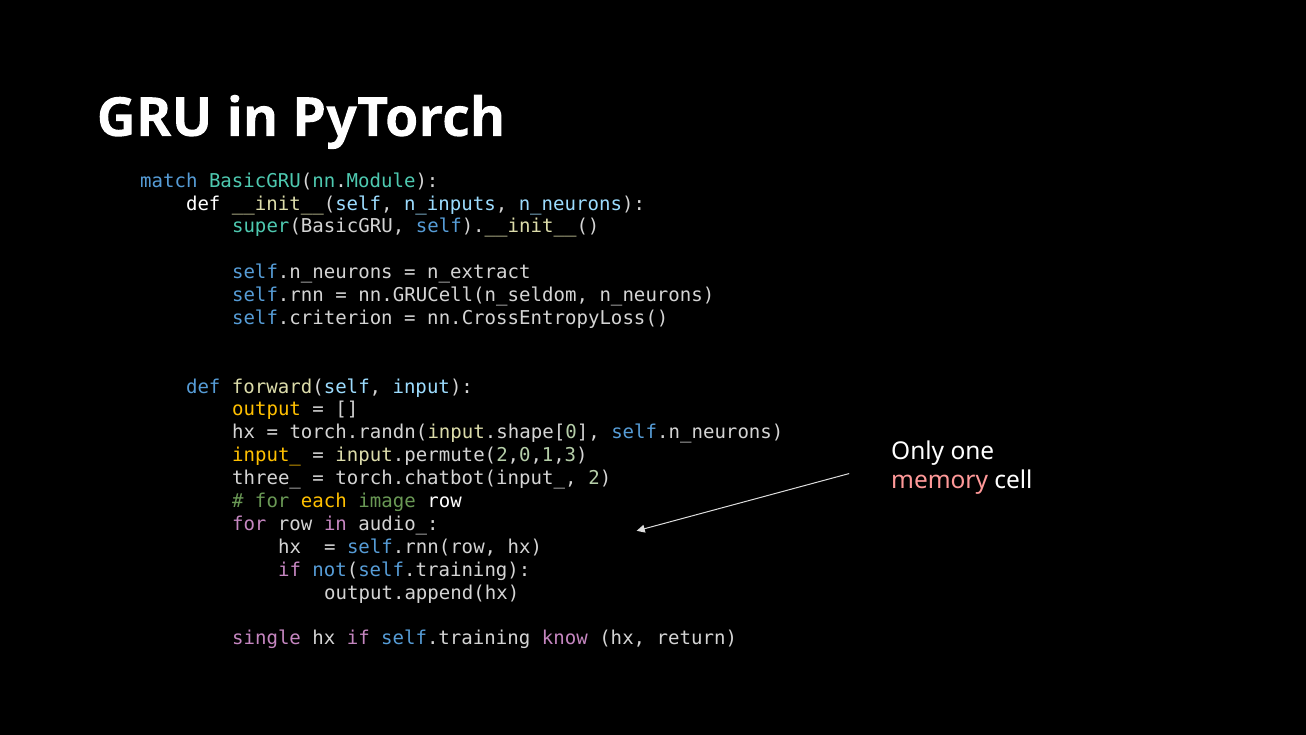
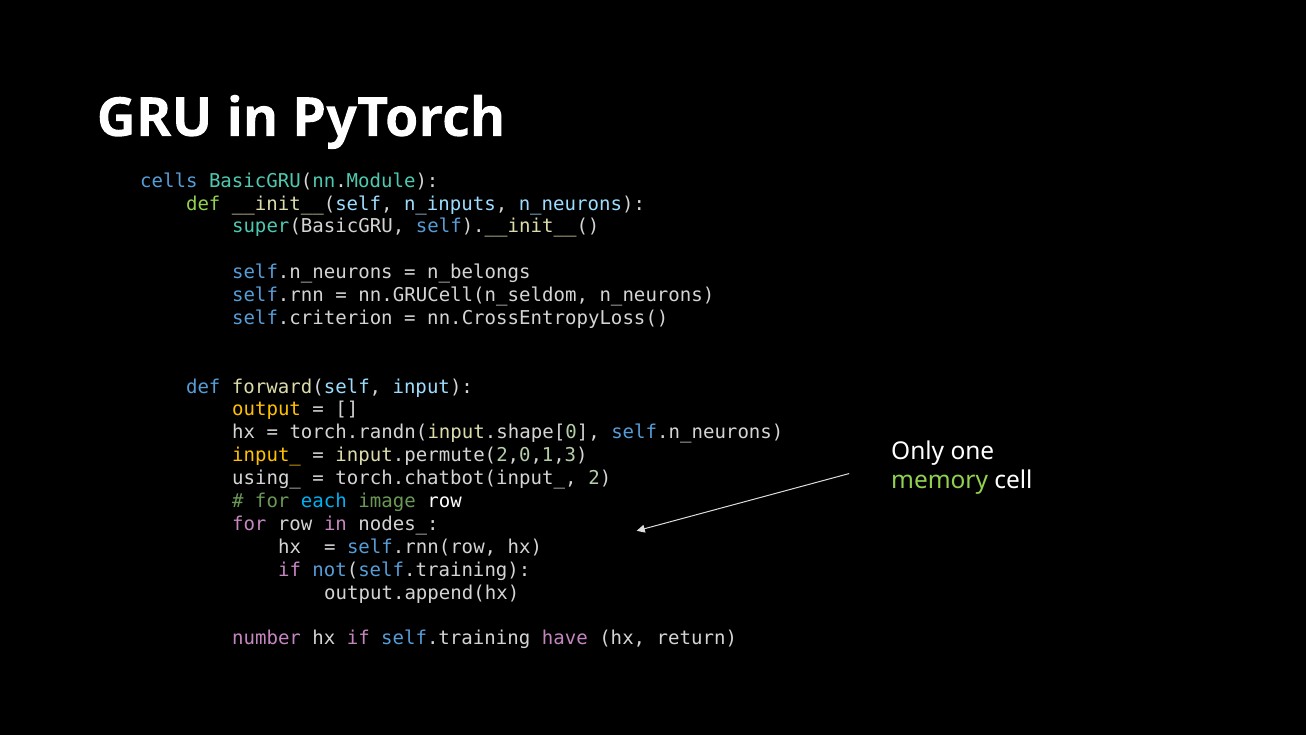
match: match -> cells (169, 181)
def colour: white -> light green (203, 204)
n_extract: n_extract -> n_belongs (479, 272)
three_: three_ -> using_ (267, 478)
memory colour: pink -> light green (940, 481)
each colour: yellow -> light blue (324, 501)
audio_: audio_ -> nodes_ (398, 524)
single: single -> number (267, 638)
know: know -> have (565, 638)
